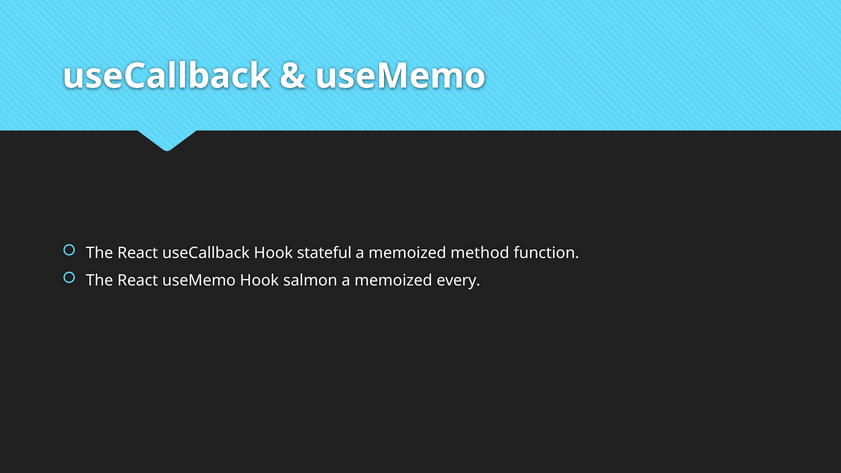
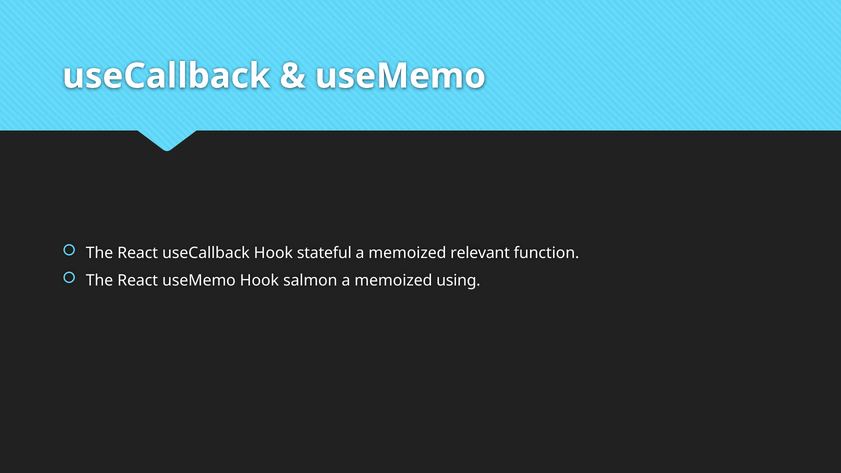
method: method -> relevant (480, 253)
every: every -> using (458, 280)
